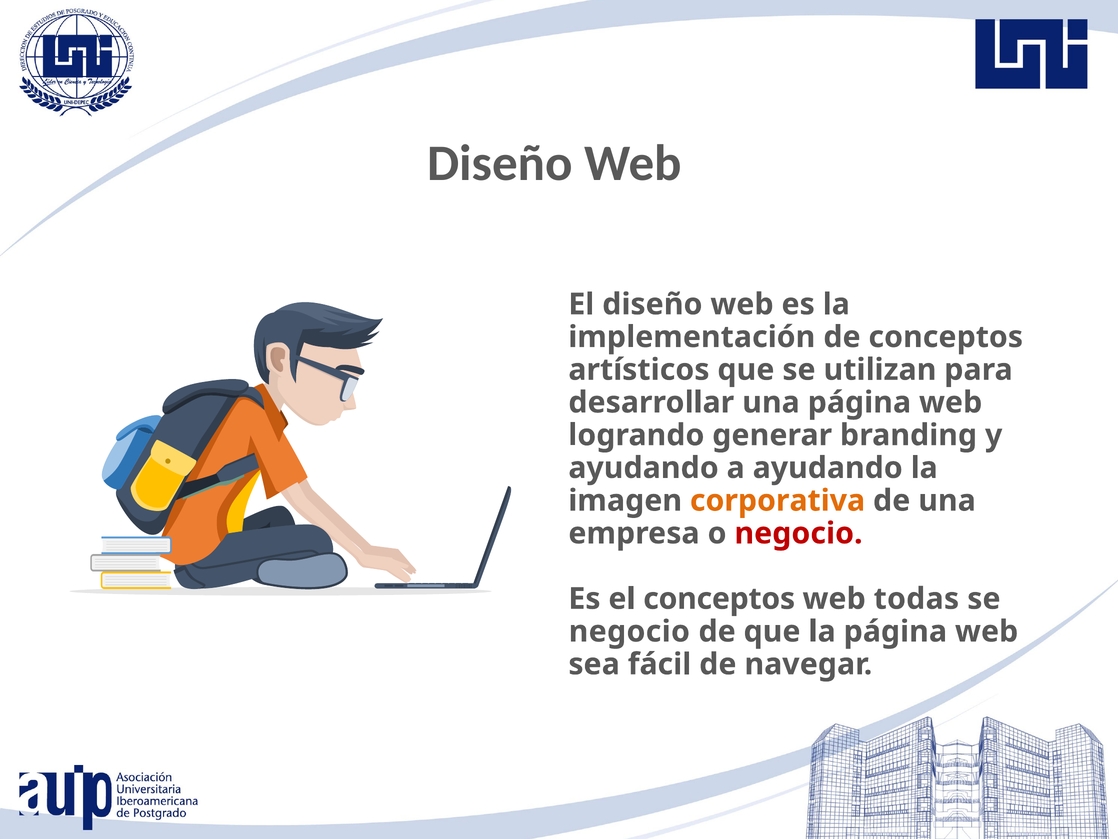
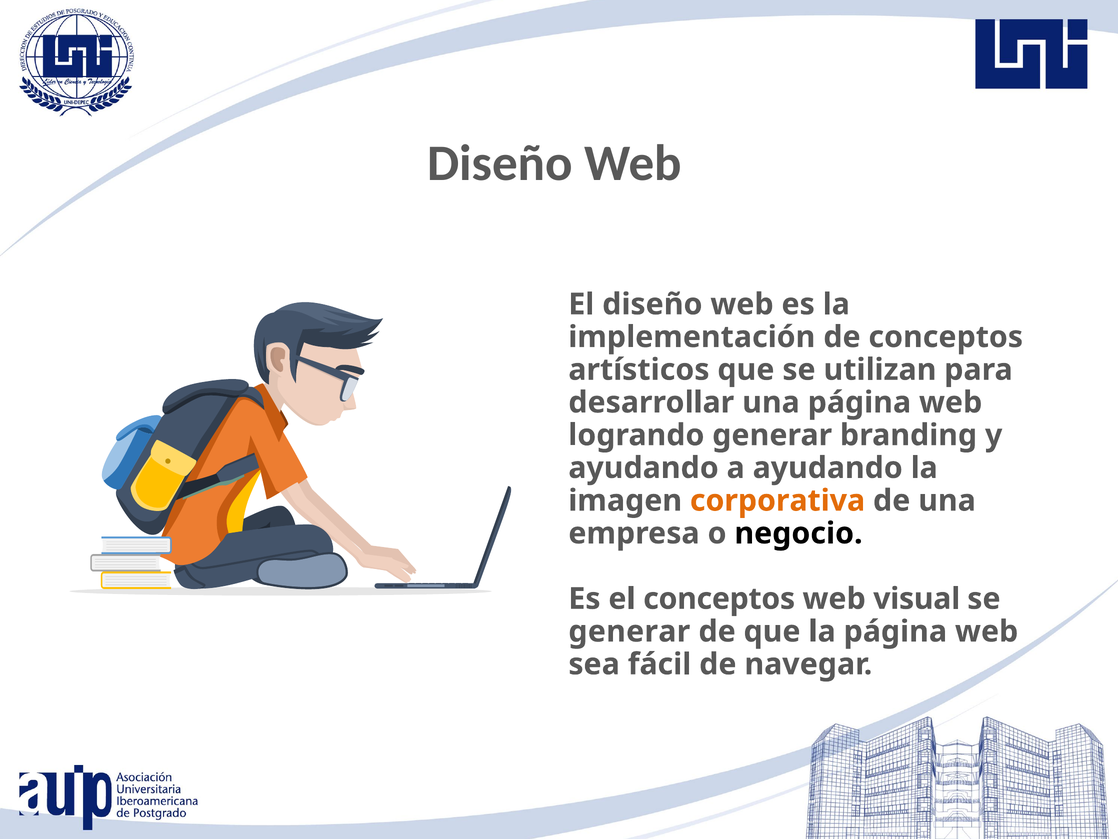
negocio colour: red -> black (798, 533)
todas: todas -> visual (917, 598)
negocio: negocio -> generar (629, 631)
